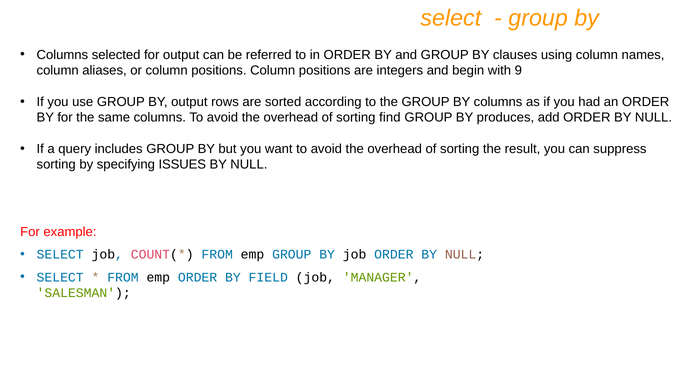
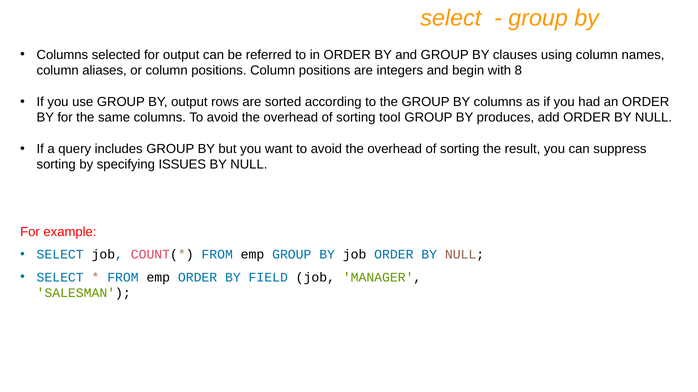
9: 9 -> 8 (518, 71)
find: find -> tool (390, 118)
